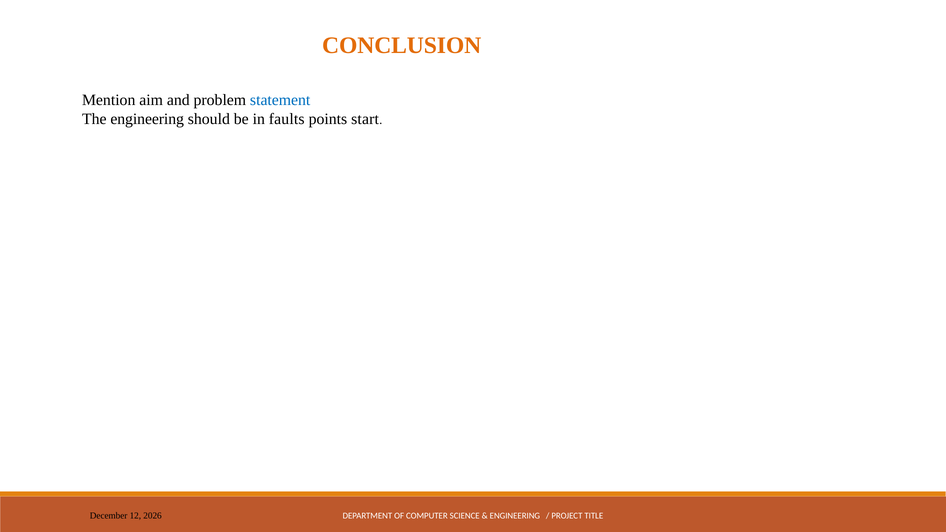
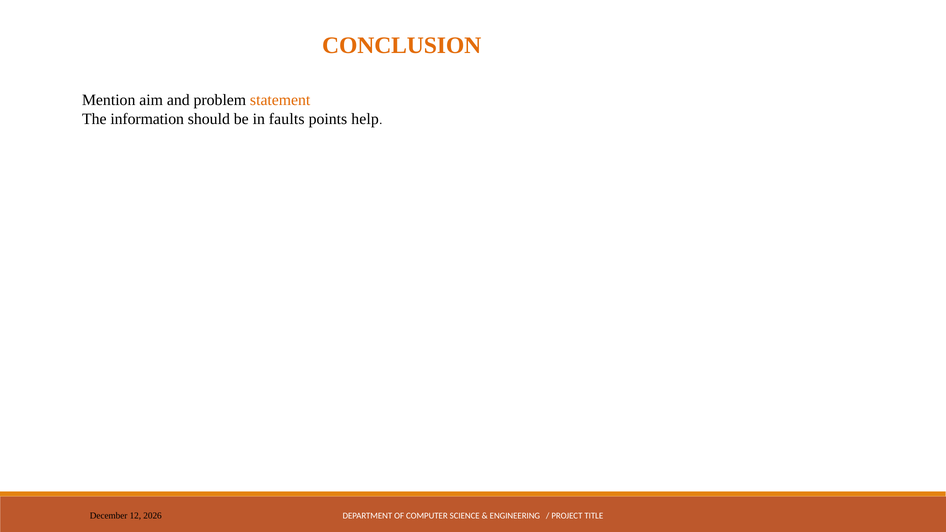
statement colour: blue -> orange (280, 100)
The engineering: engineering -> information (147, 119)
start: start -> help (365, 119)
